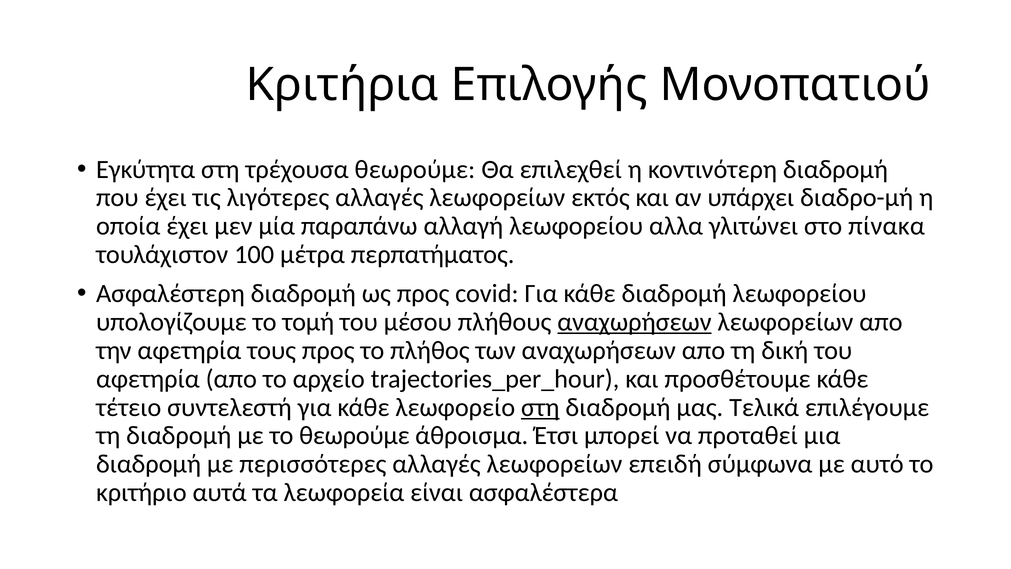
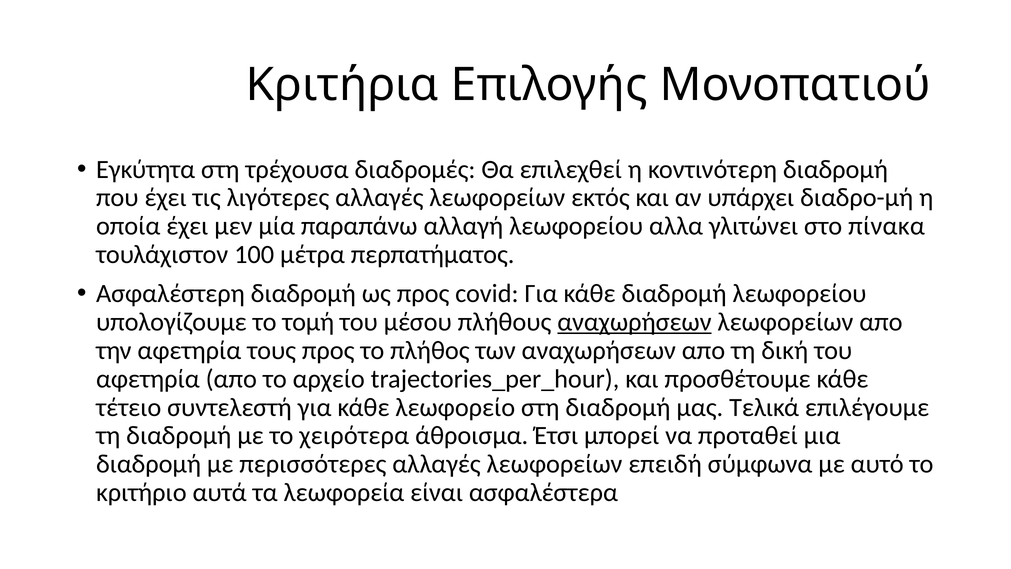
τρέχουσα θεωρούμε: θεωρούμε -> διαδρομές (415, 169)
στη underline: present -> none (540, 407)
το θεωρούμε: θεωρούμε -> χειρότερα (354, 436)
